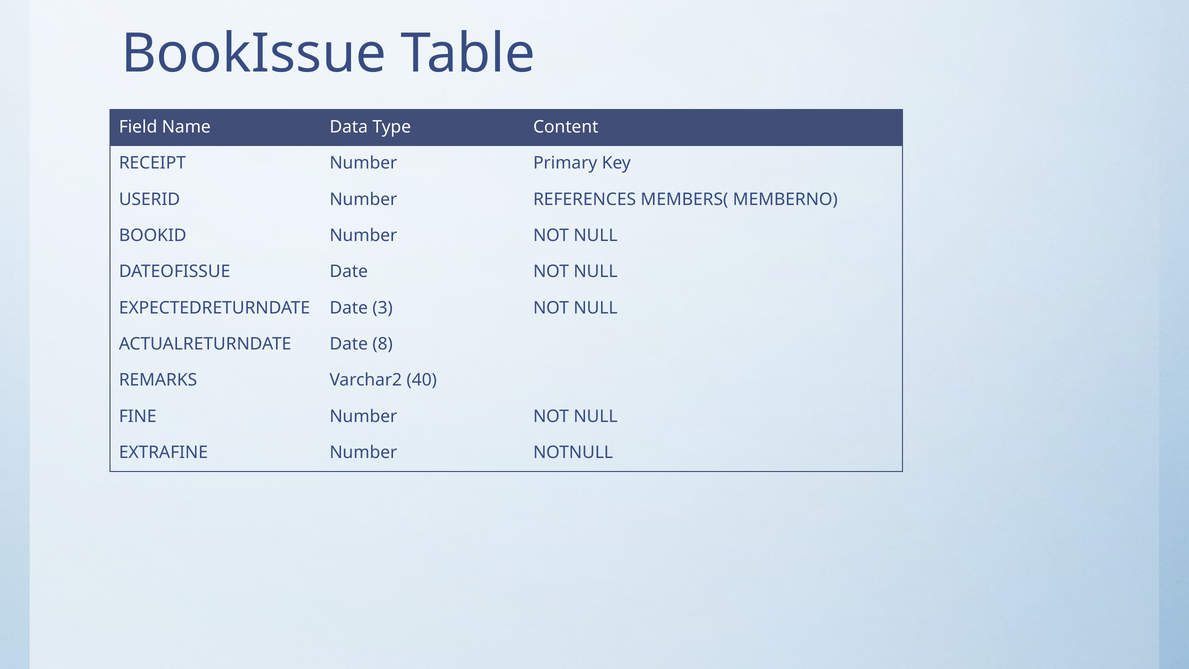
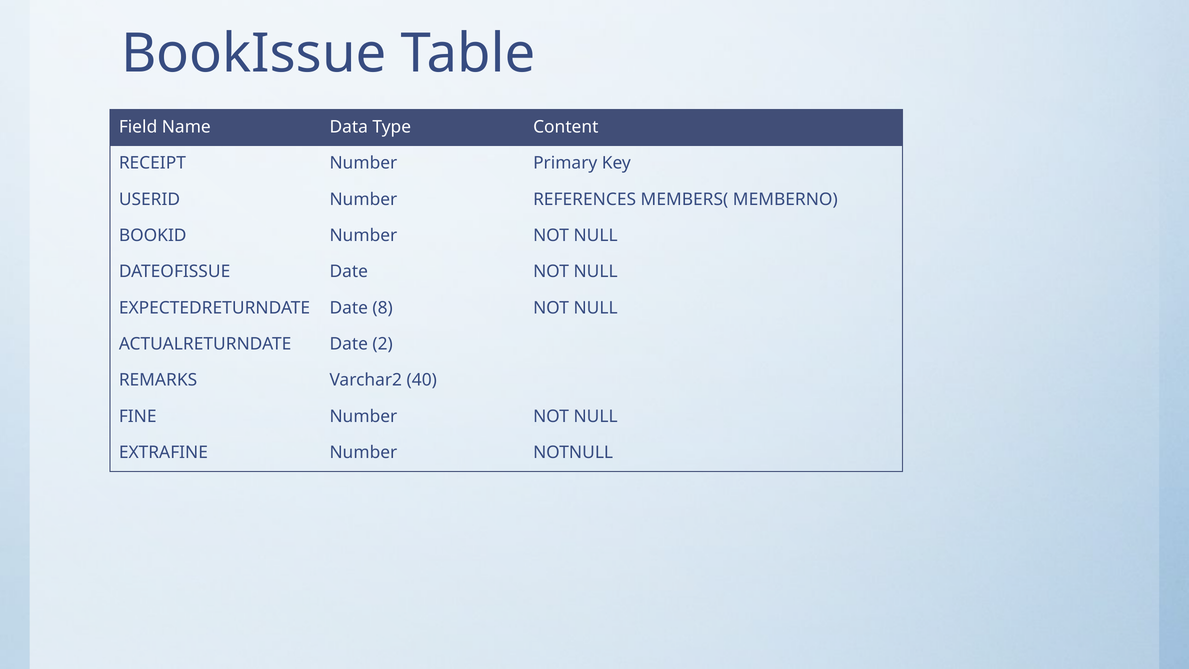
3: 3 -> 8 (383, 308)
8: 8 -> 2 (383, 344)
